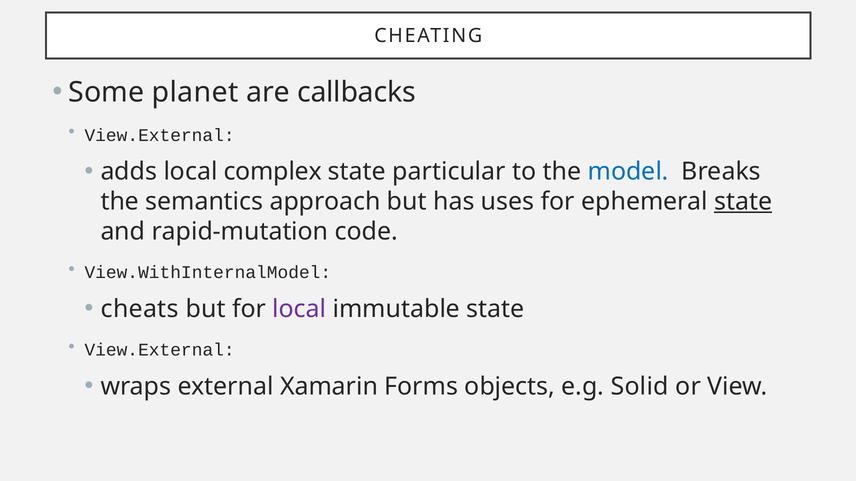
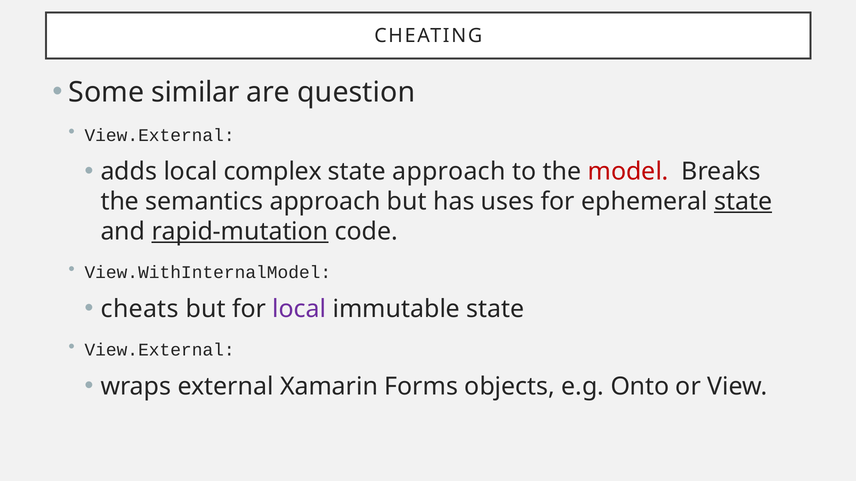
planet: planet -> similar (195, 92)
callbacks: callbacks -> question (356, 92)
state particular: particular -> approach (449, 172)
model colour: blue -> red (628, 172)
rapid-mutation underline: none -> present (240, 232)
Solid: Solid -> Onto (640, 387)
